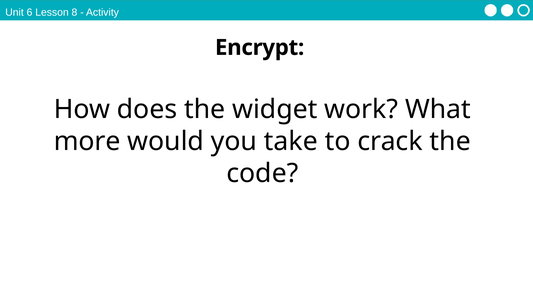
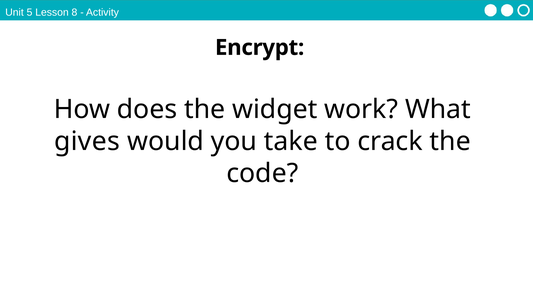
6: 6 -> 5 (29, 13)
more: more -> gives (87, 141)
